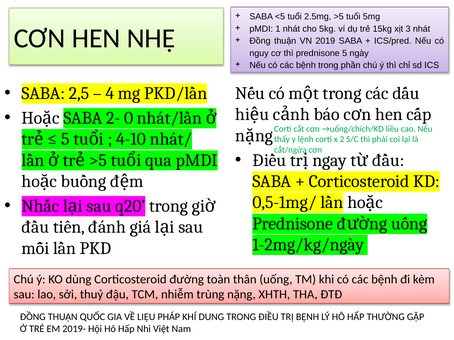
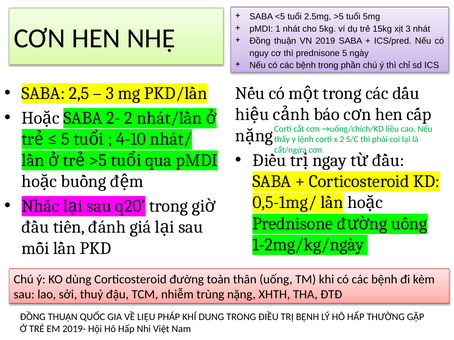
4: 4 -> 3 (110, 94)
2- 0: 0 -> 2 (128, 118)
